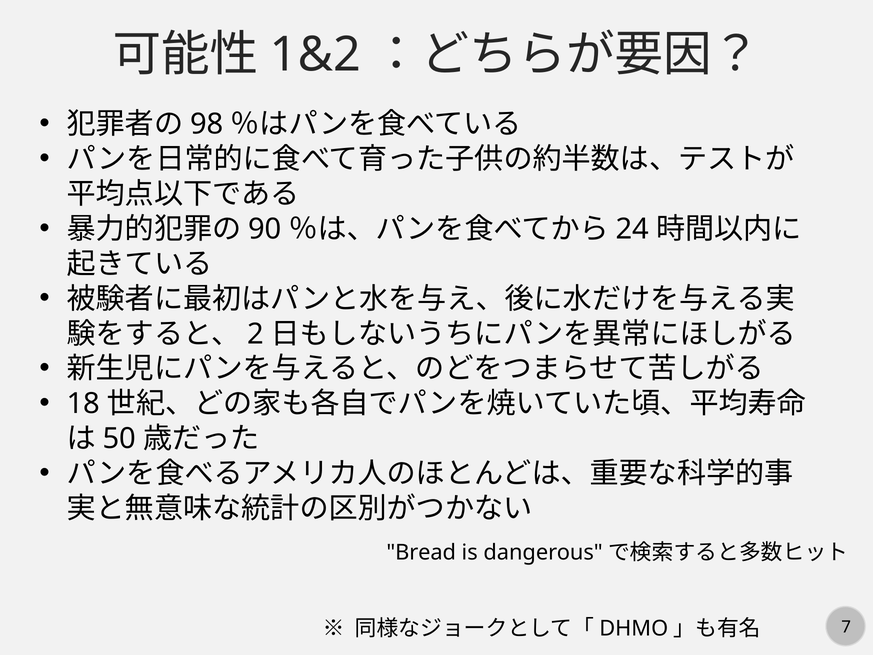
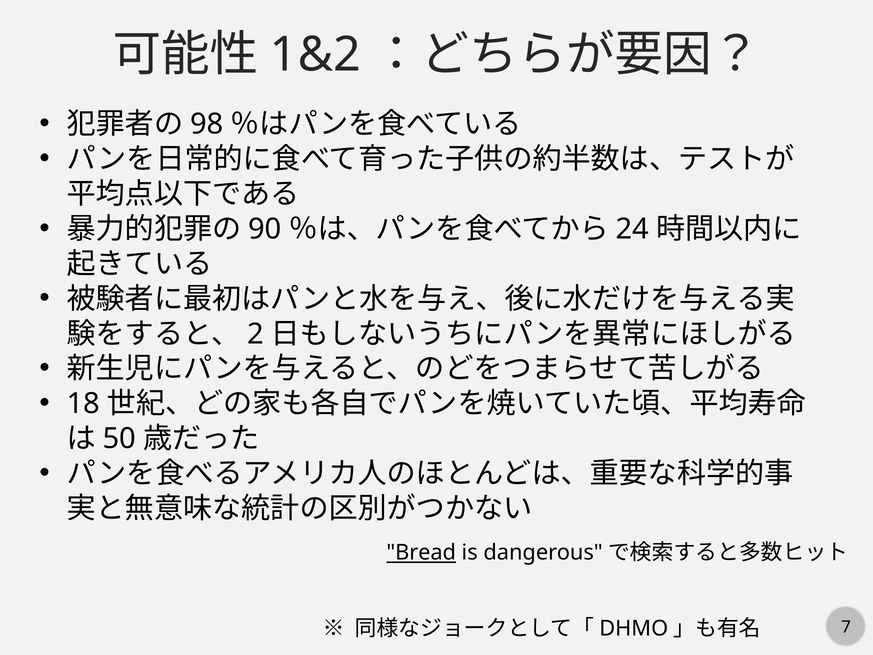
Bread underline: none -> present (421, 553)
